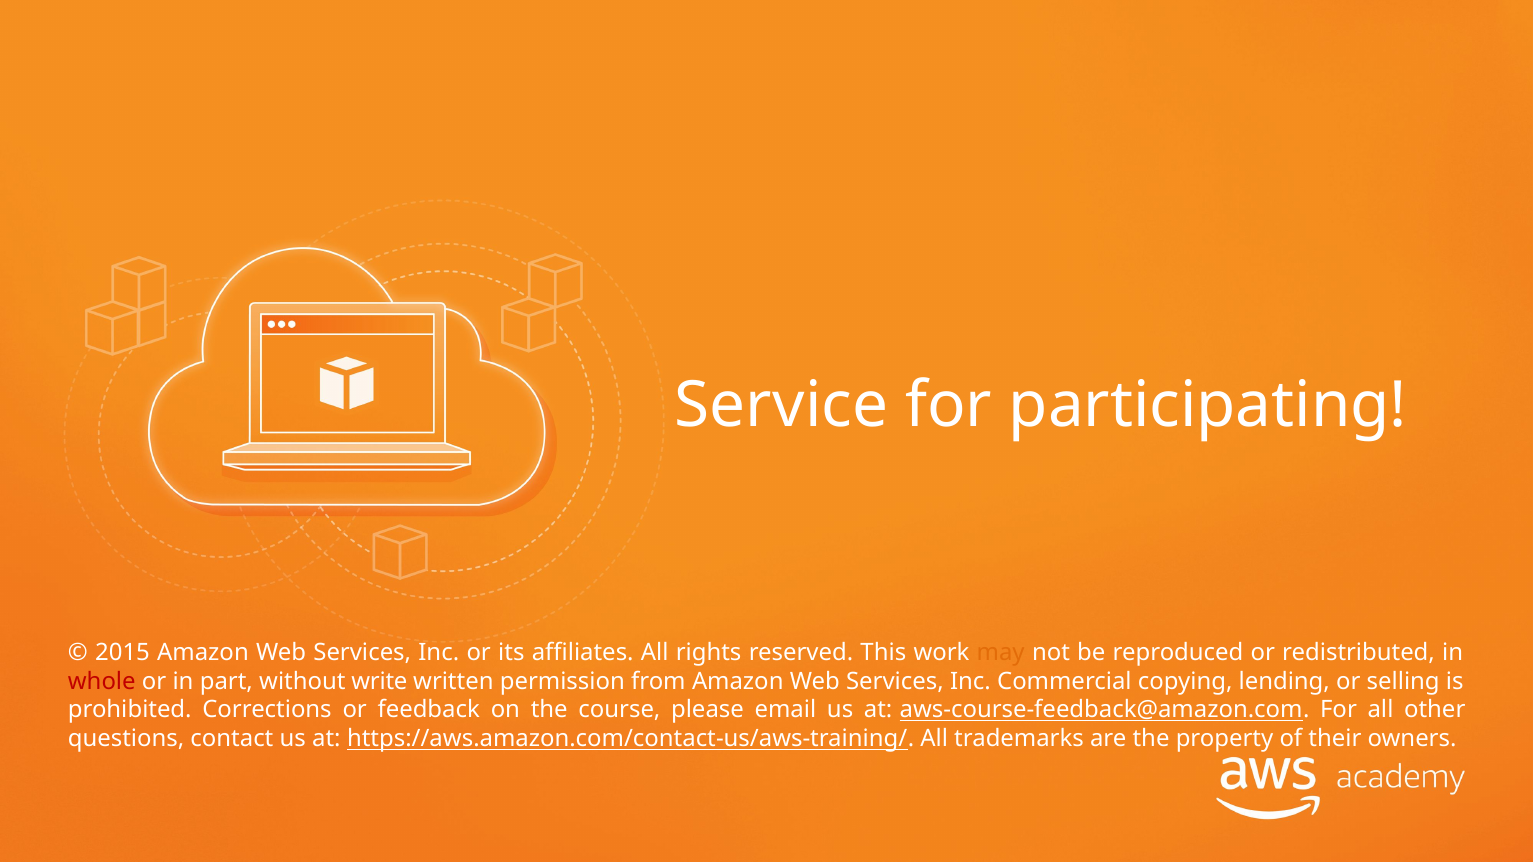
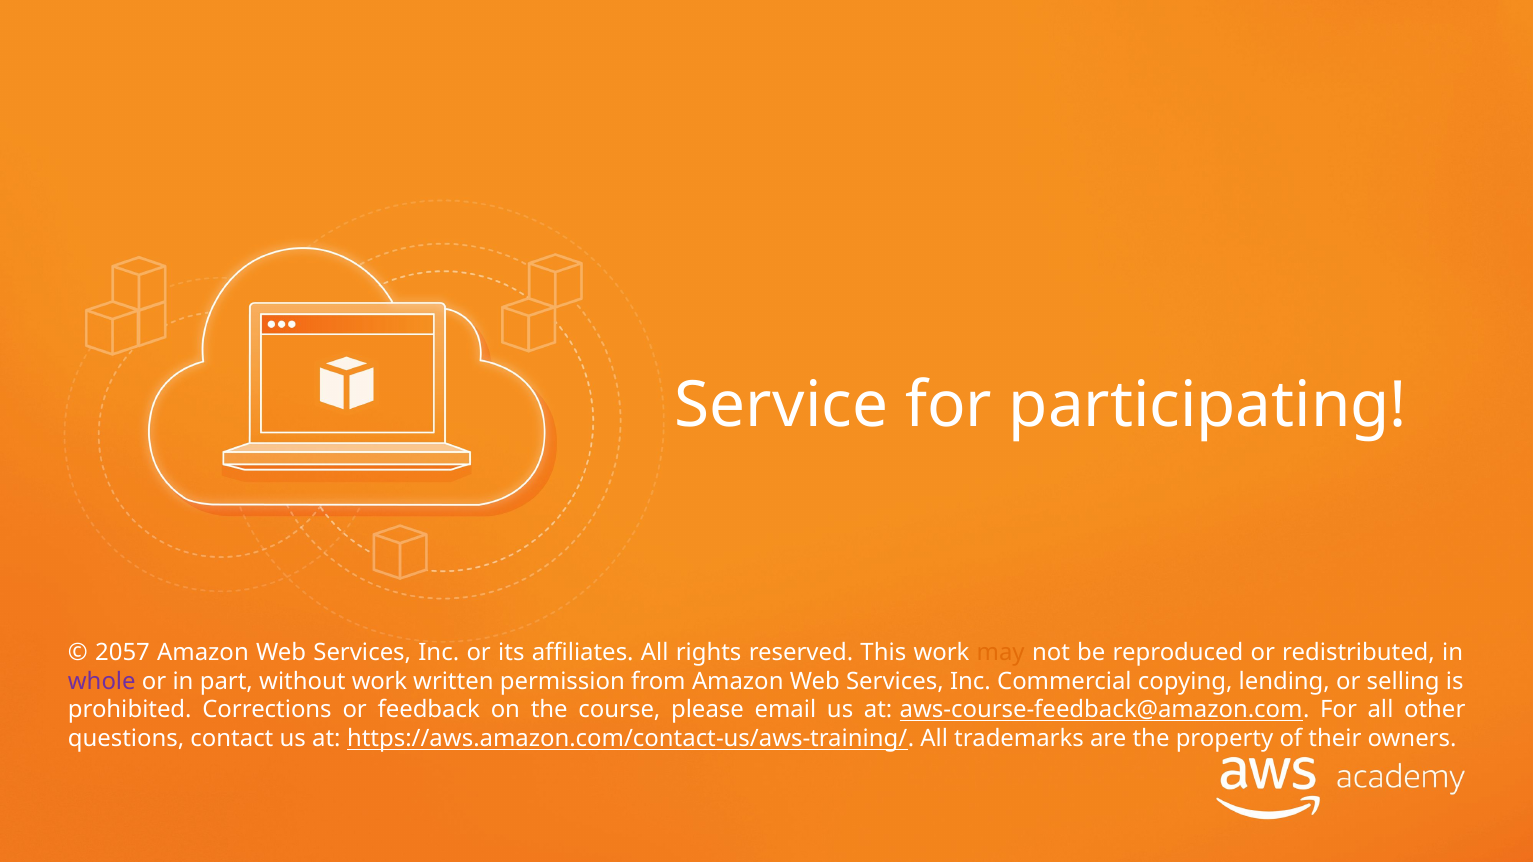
2015: 2015 -> 2057 (122, 653)
whole colour: red -> purple (102, 681)
without write: write -> work (379, 681)
